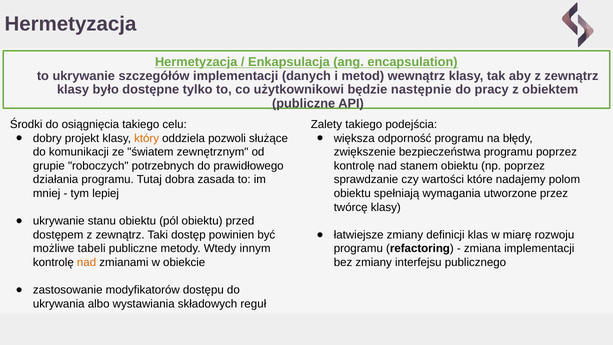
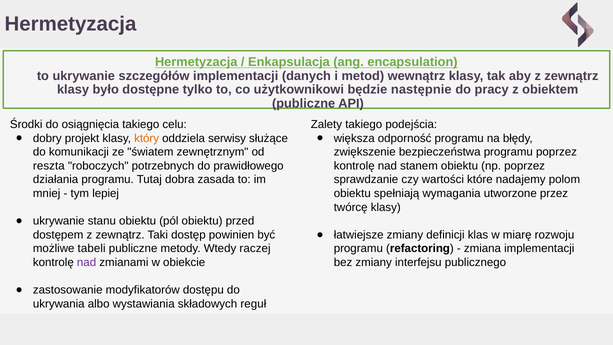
pozwoli: pozwoli -> serwisy (227, 138)
grupie: grupie -> reszta (49, 166)
innym: innym -> raczej (255, 249)
nad colour: orange -> purple (87, 262)
